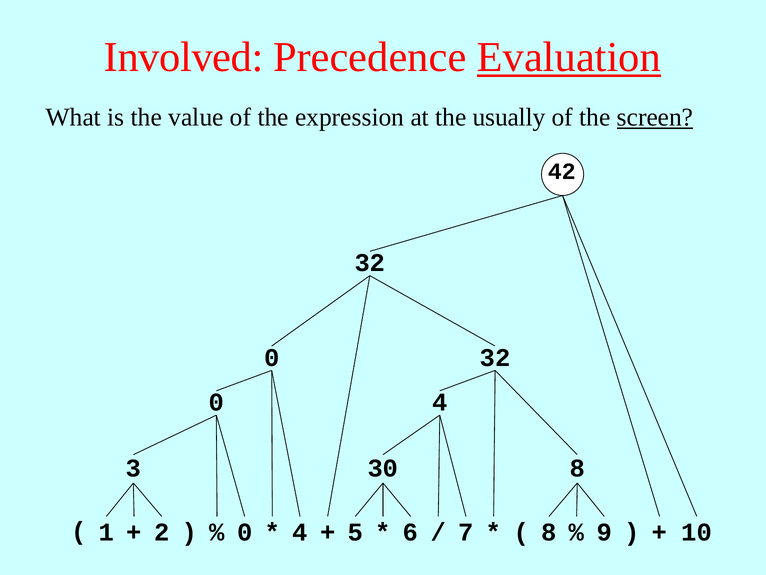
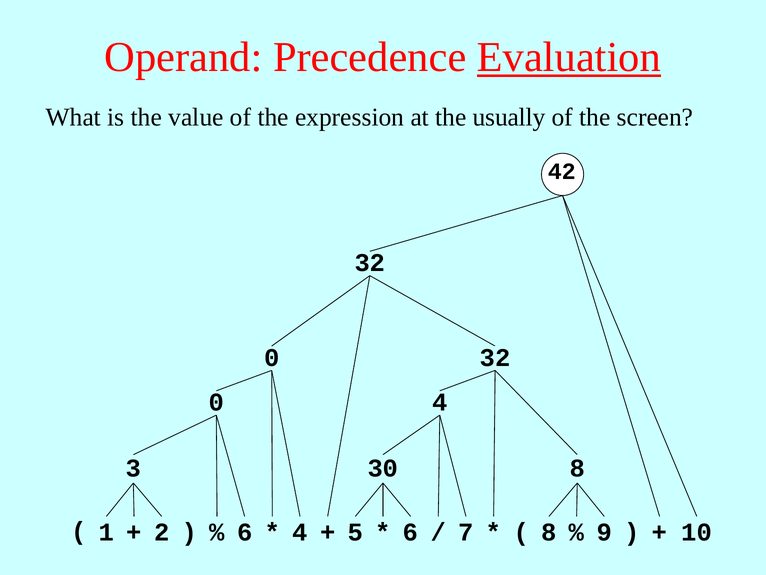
Involved: Involved -> Operand (183, 57)
screen underline: present -> none (655, 117)
0: 0 -> 6 (245, 532)
